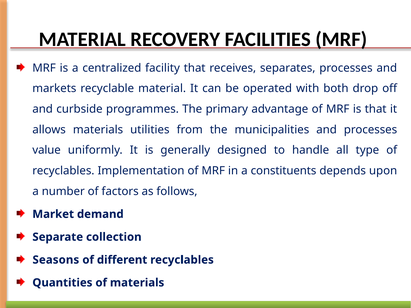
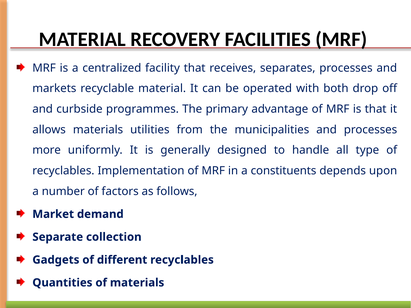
value: value -> more (47, 150)
Seasons: Seasons -> Gadgets (56, 260)
